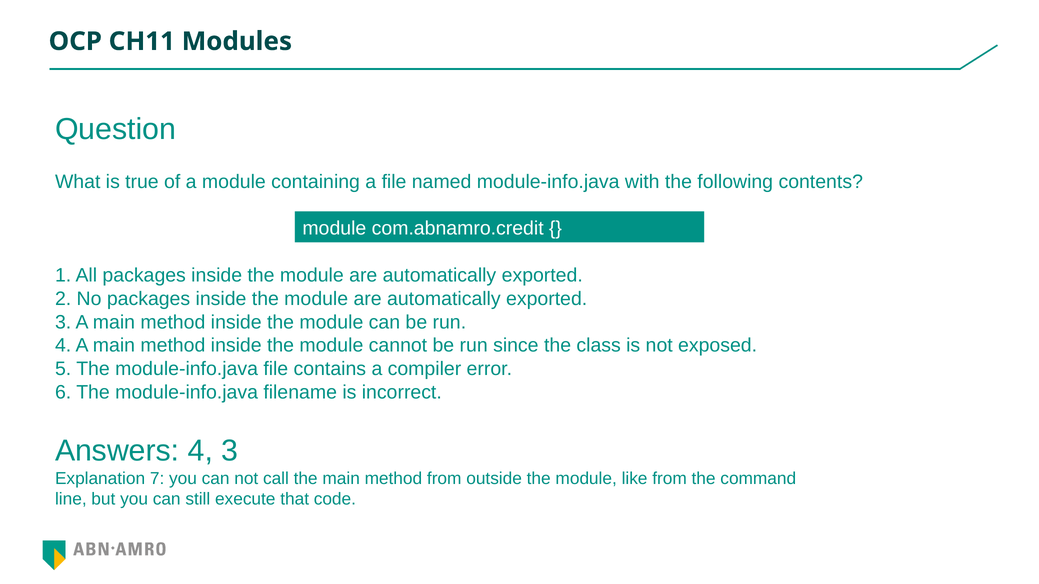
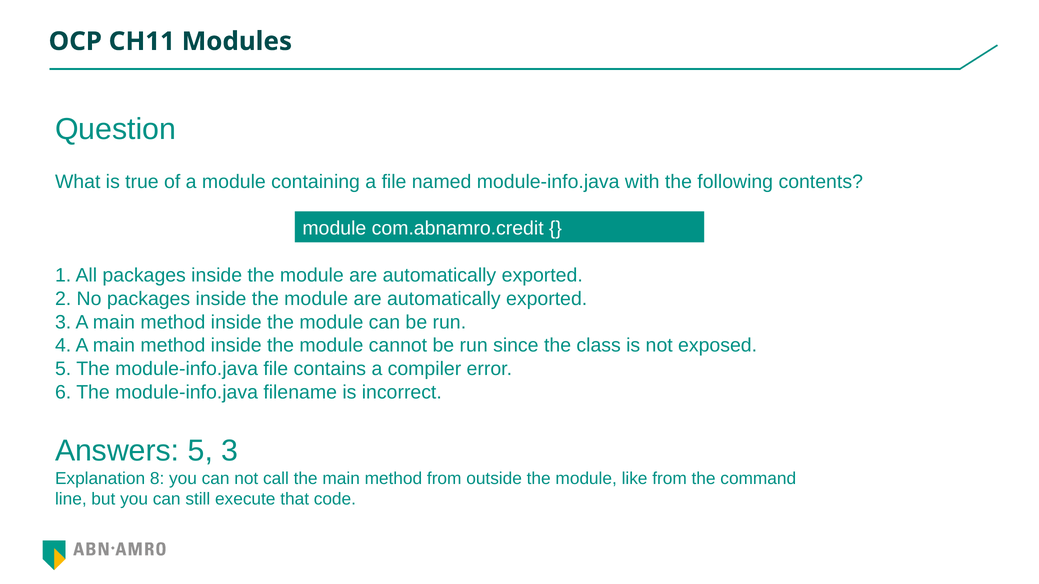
Answers 4: 4 -> 5 (200, 451)
7: 7 -> 8 (157, 479)
